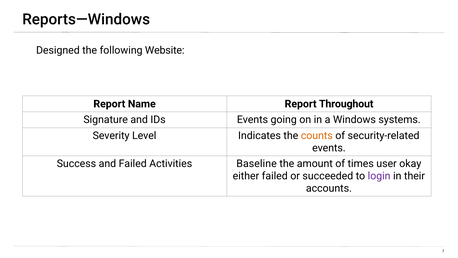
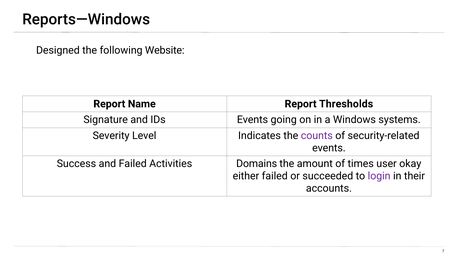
Throughout: Throughout -> Thresholds (346, 104)
counts colour: orange -> purple (317, 136)
Baseline: Baseline -> Domains (257, 164)
